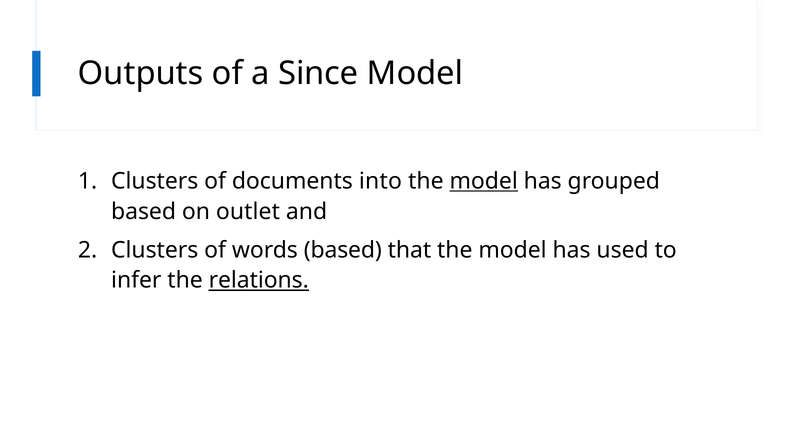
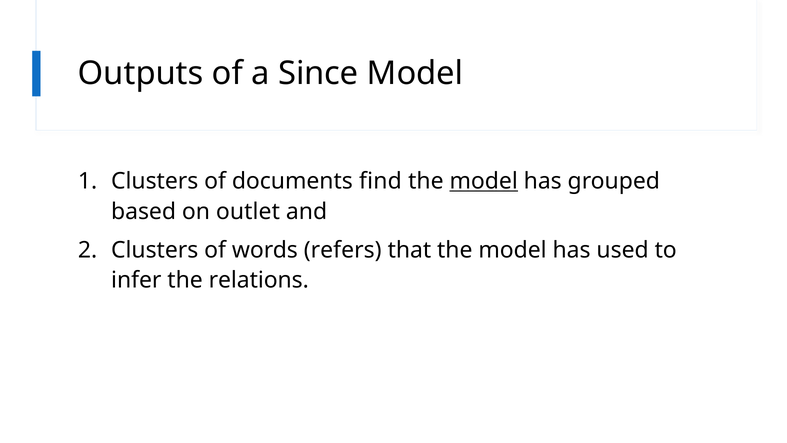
into: into -> find (380, 181)
words based: based -> refers (343, 250)
relations underline: present -> none (259, 280)
